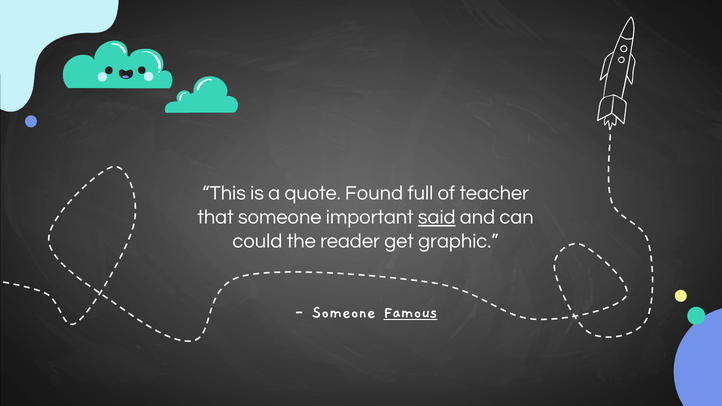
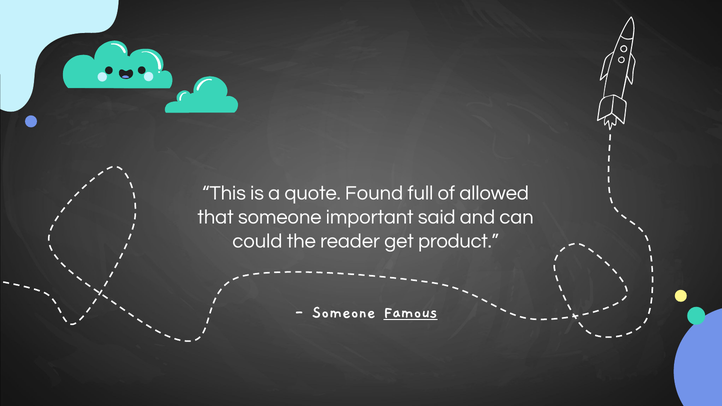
teacher: teacher -> allowed (494, 193)
said underline: present -> none (437, 217)
graphic: graphic -> product (458, 241)
